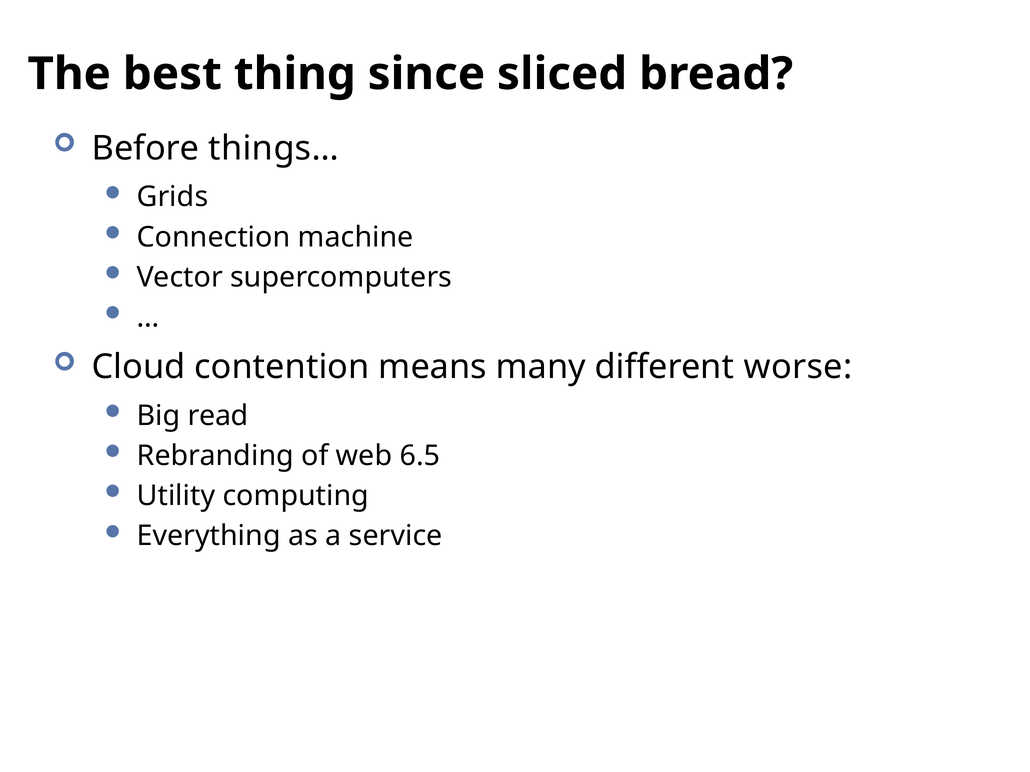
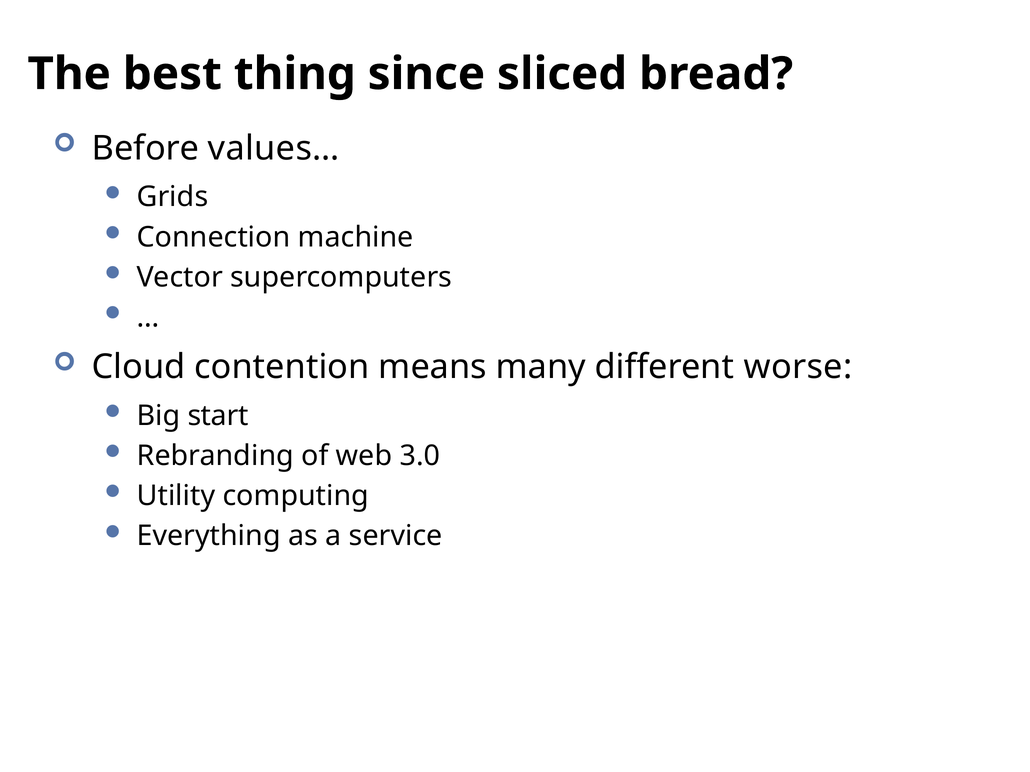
things…: things… -> values… (274, 148)
read: read -> start (218, 416)
6.5: 6.5 -> 3.0 (420, 456)
